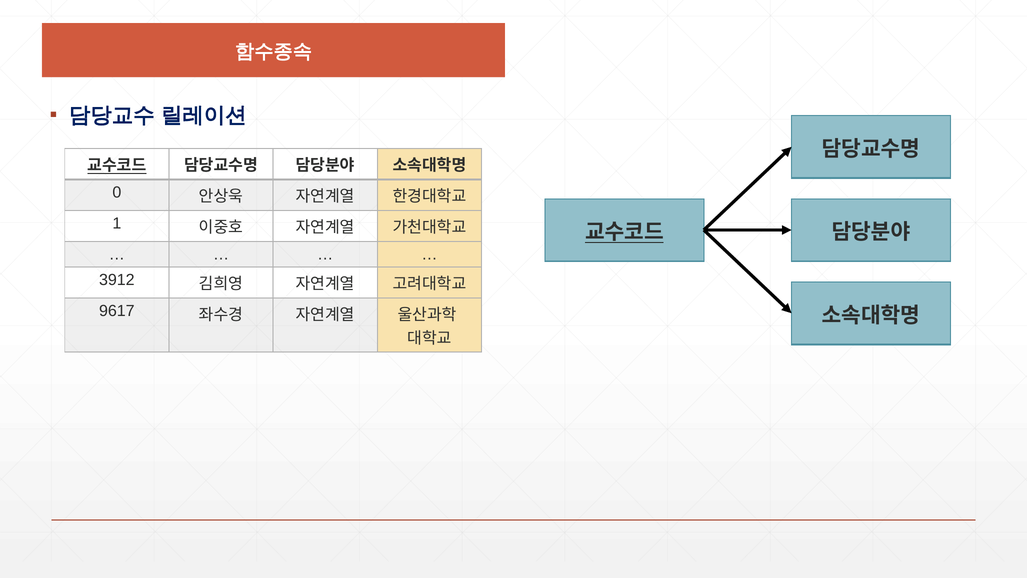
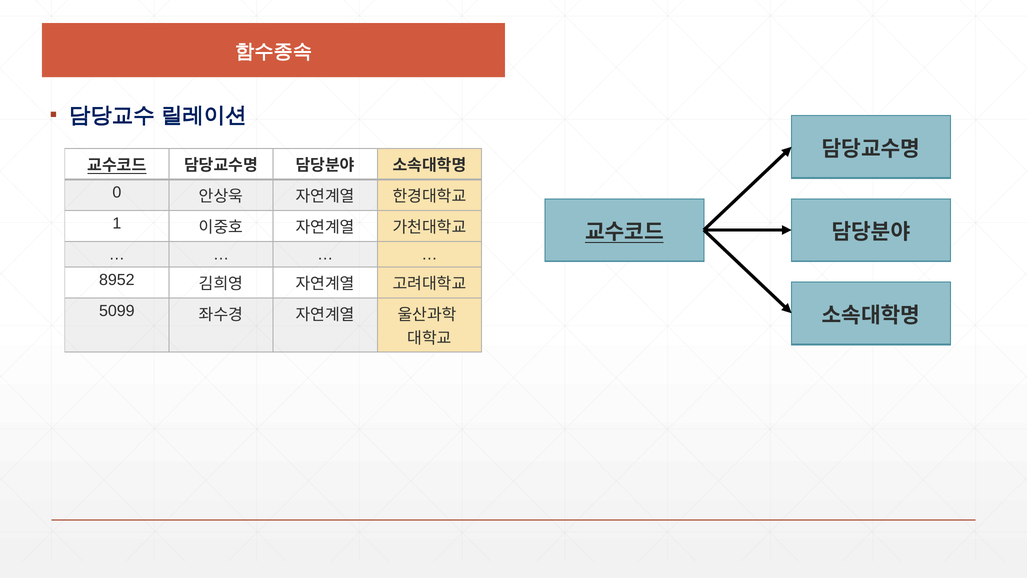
3912: 3912 -> 8952 (117, 280)
9617: 9617 -> 5099 (117, 311)
